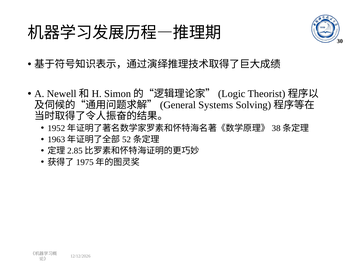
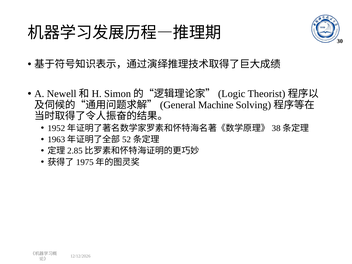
Systems: Systems -> Machine (216, 105)
